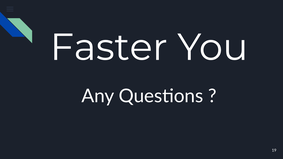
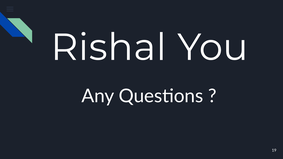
Faster: Faster -> Rishal (109, 48)
